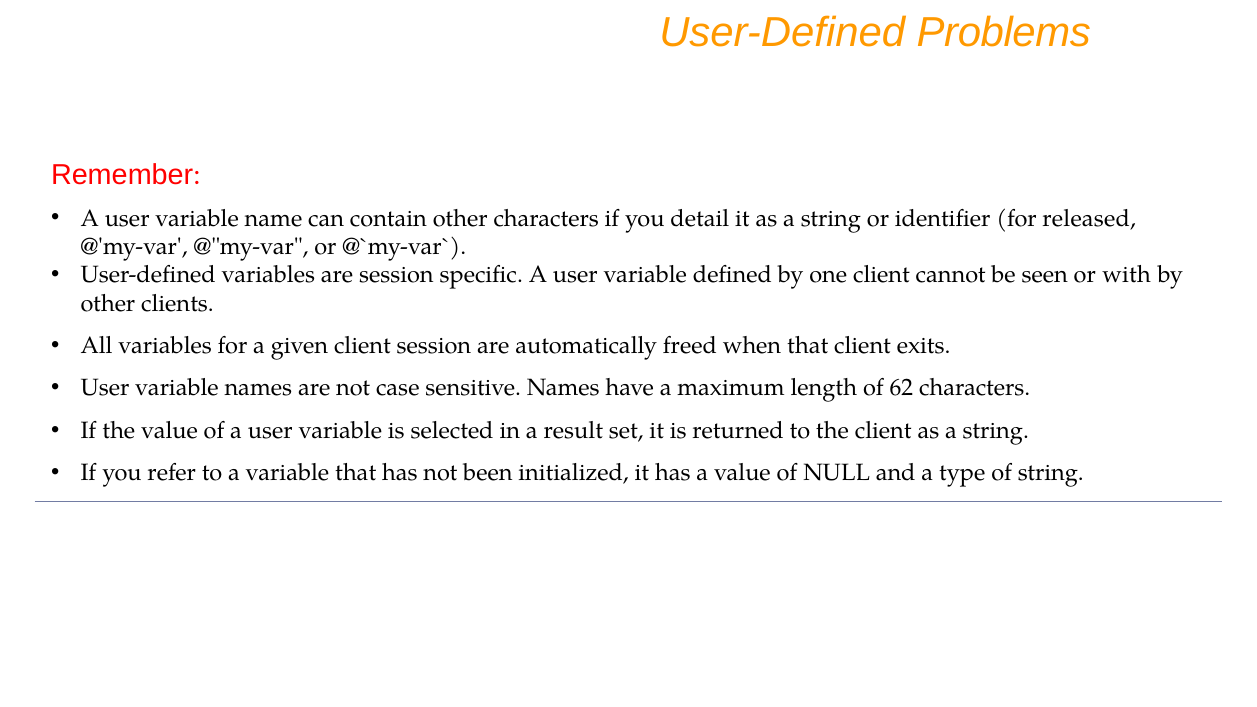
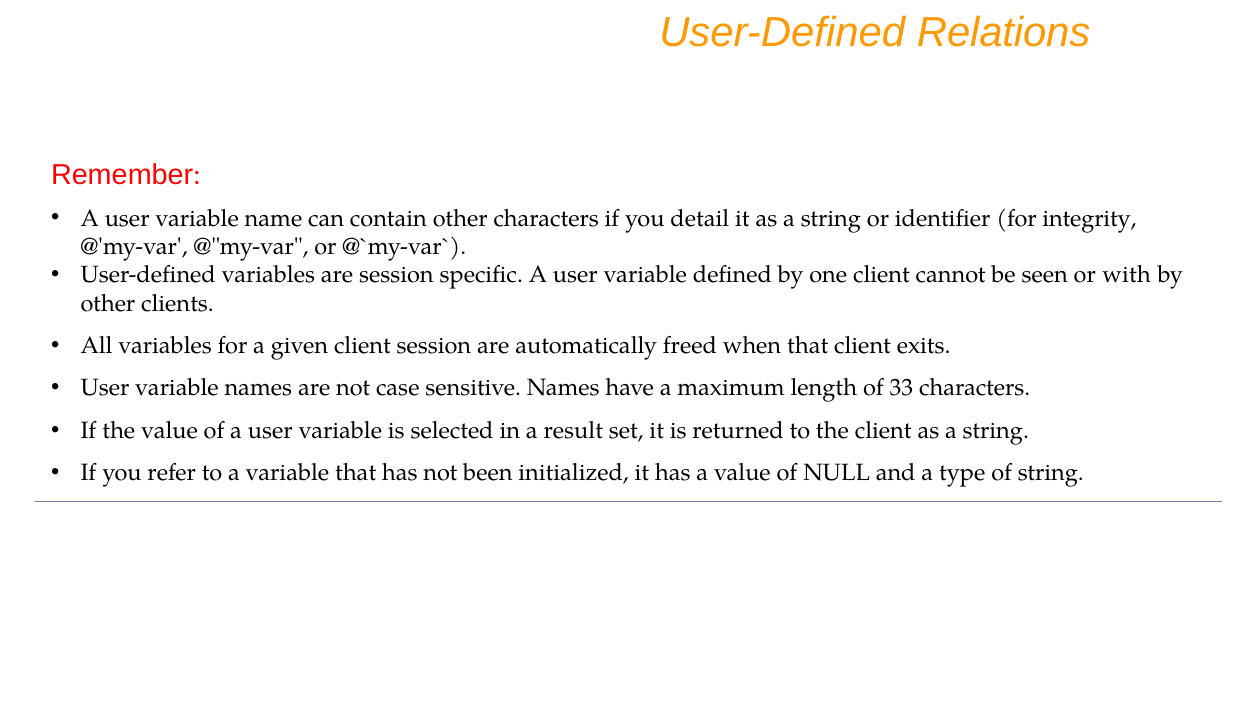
Problems: Problems -> Relations (1004, 33)
released: released -> integrity (1089, 218)
62: 62 -> 33 (901, 388)
